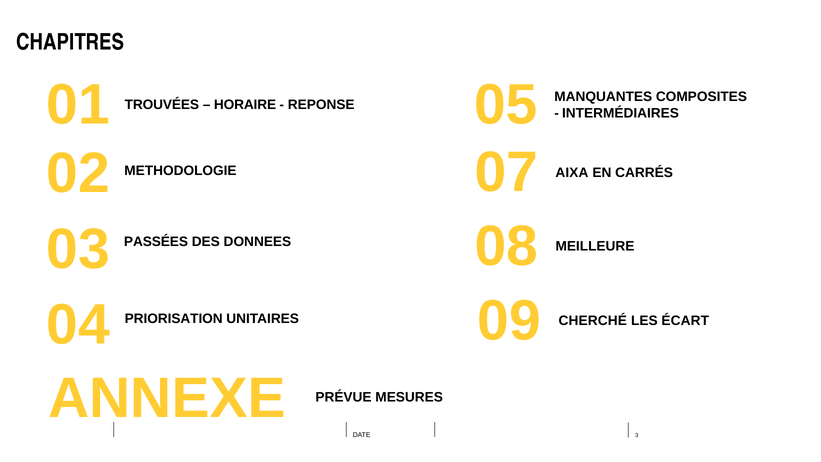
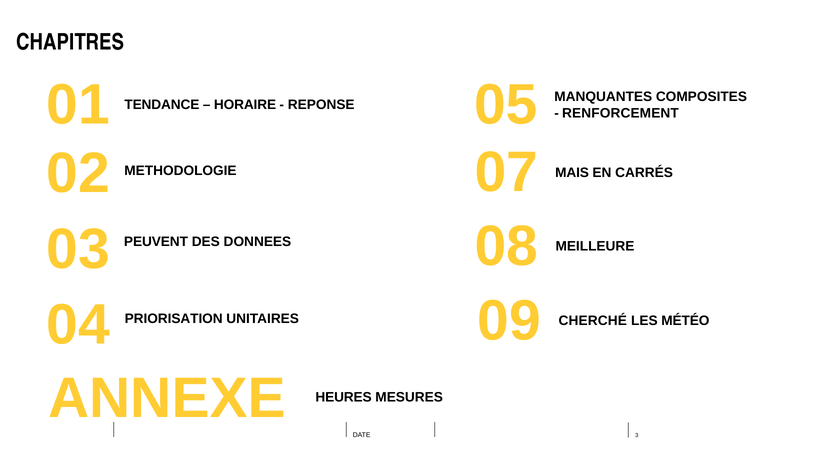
TROUVÉES: TROUVÉES -> TENDANCE (162, 105)
INTERMÉDIAIRES: INTERMÉDIAIRES -> RENFORCEMENT (620, 113)
AIXA: AIXA -> MAIS (572, 172)
PASSÉES: PASSÉES -> PEUVENT (156, 241)
ÉCART: ÉCART -> MÉTÉO (685, 321)
PRÉVUE: PRÉVUE -> HEURES (344, 397)
